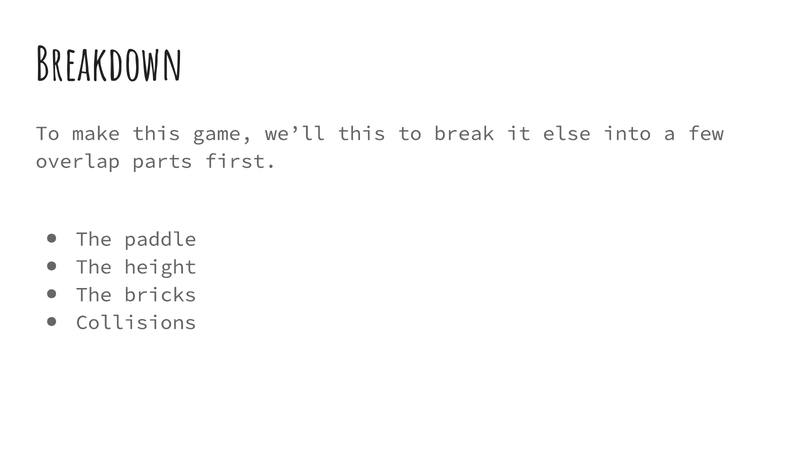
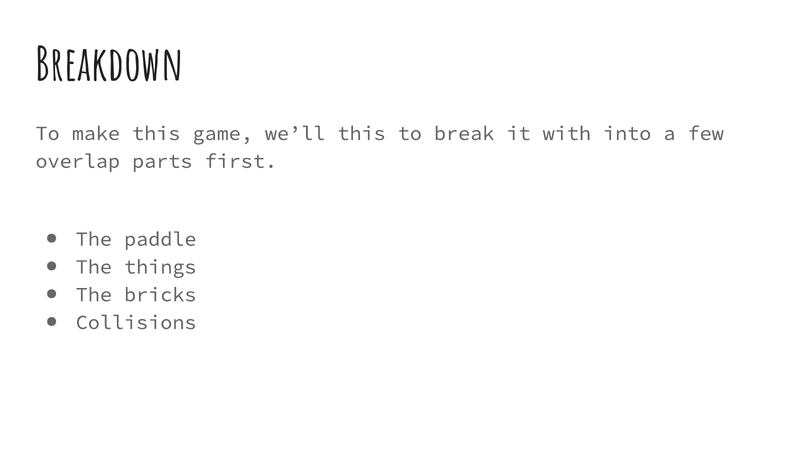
else: else -> with (567, 133)
height: height -> things (160, 267)
